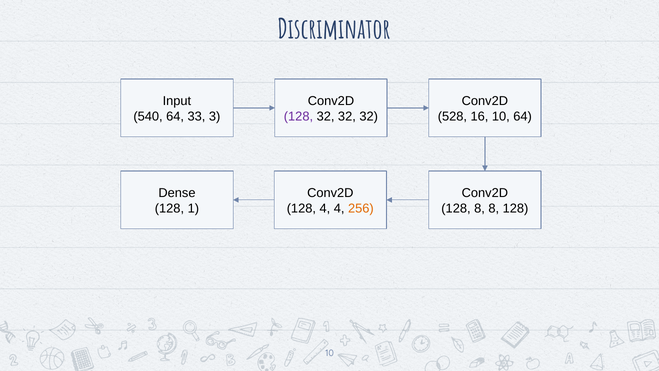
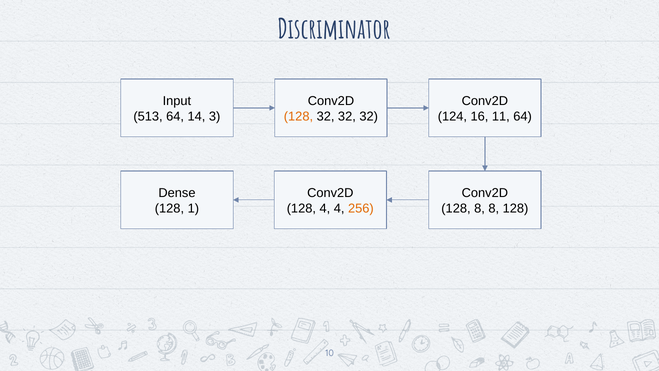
540: 540 -> 513 (148, 116)
33: 33 -> 14 (197, 116)
128 colour: purple -> orange (298, 116)
528: 528 -> 124 (452, 116)
16 10: 10 -> 11 (501, 116)
